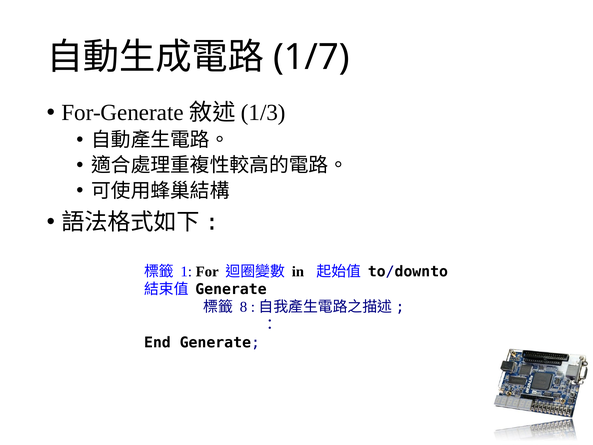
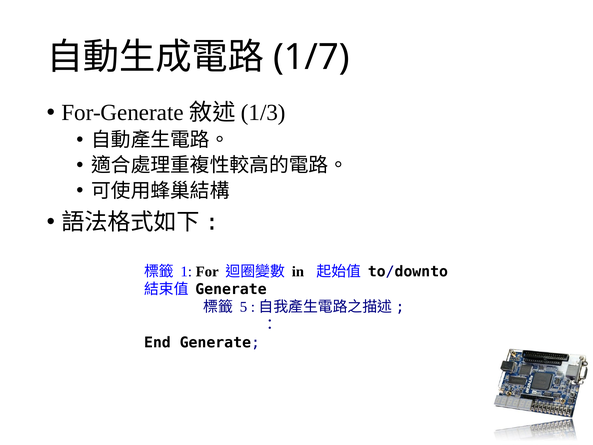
8: 8 -> 5 (243, 307)
